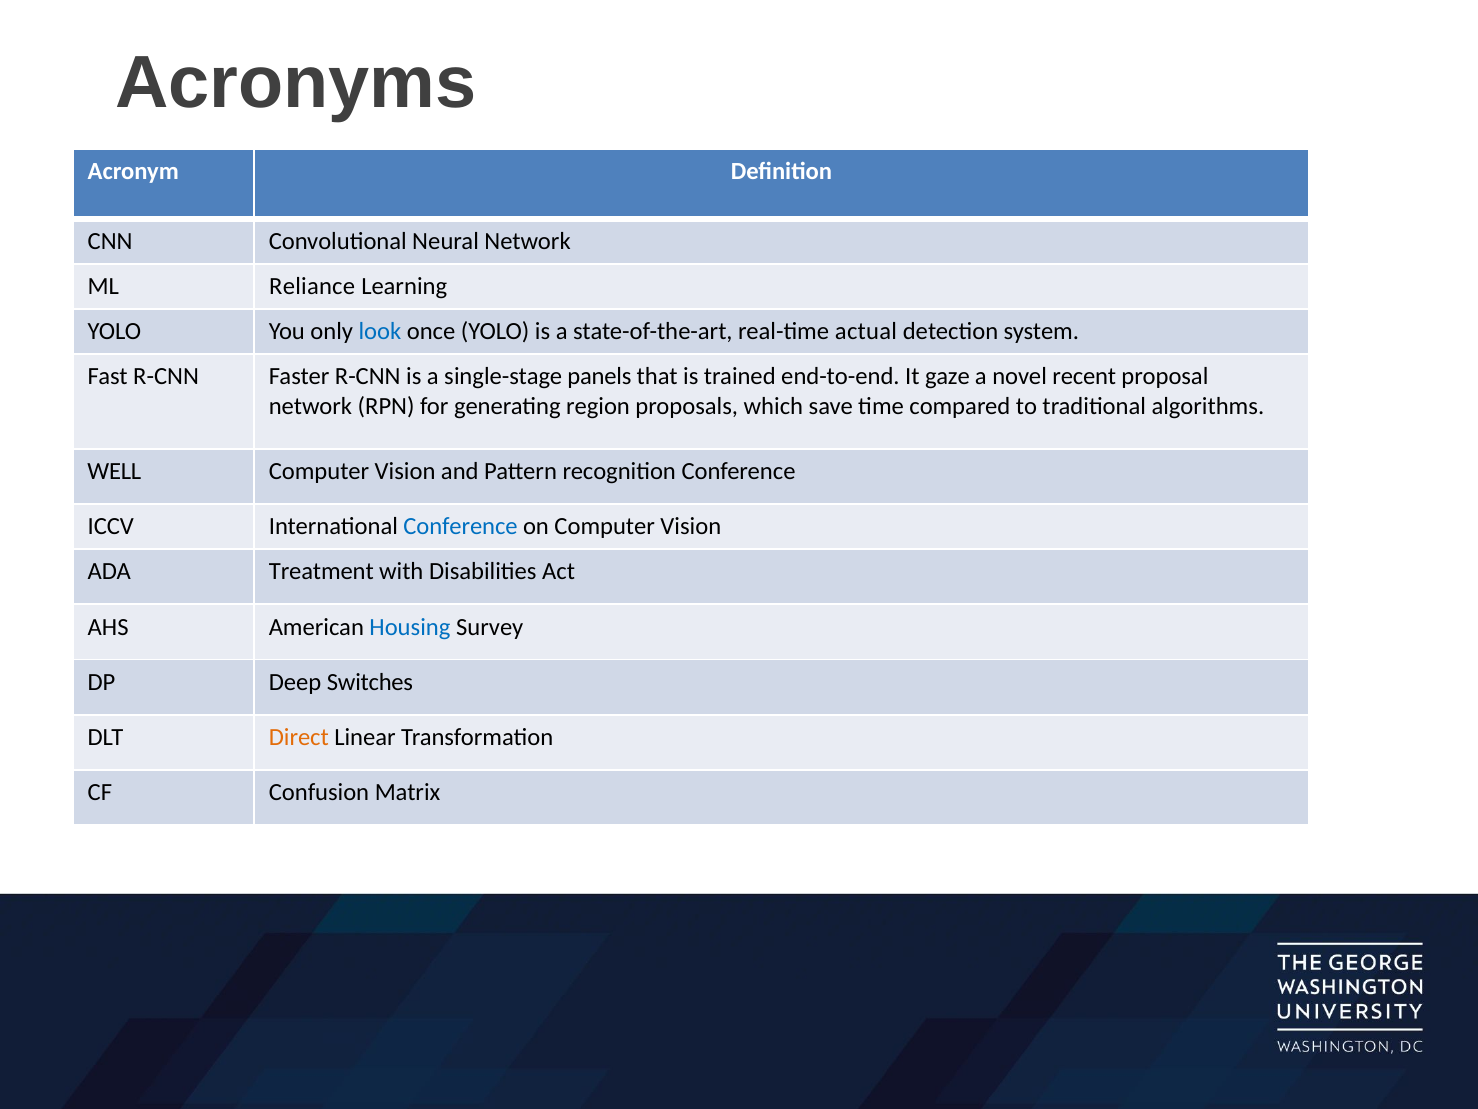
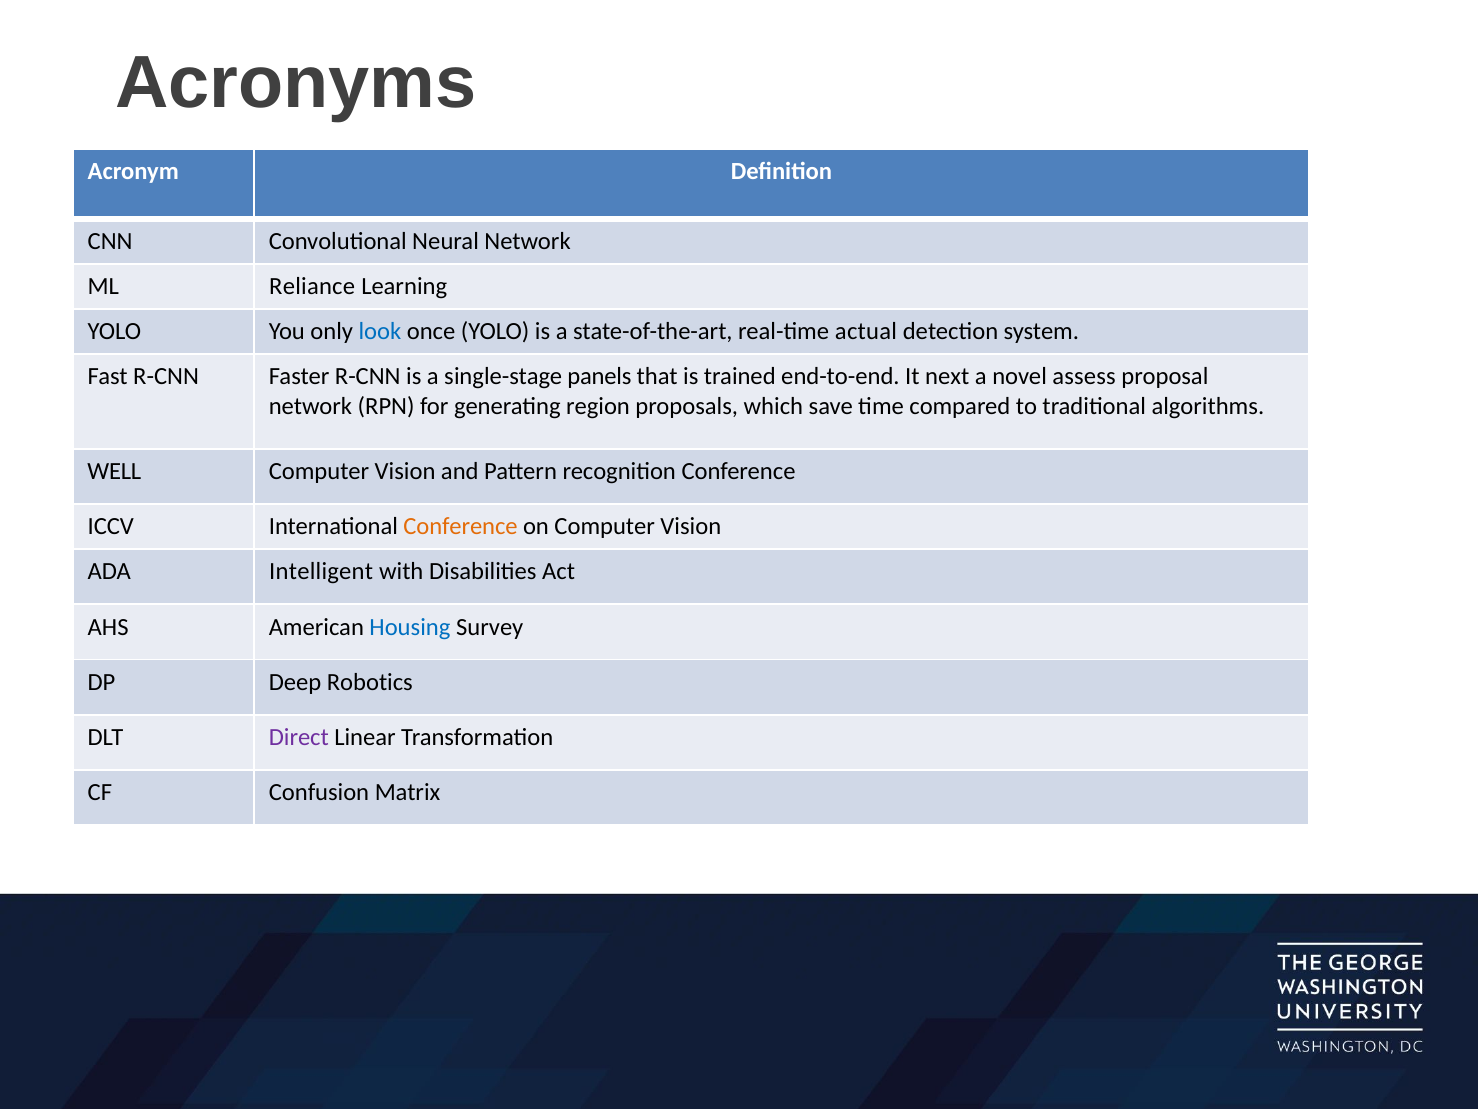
gaze: gaze -> next (947, 376)
recent: recent -> assess (1084, 376)
Conference colour: blue -> orange (460, 527)
Treatment: Treatment -> Intelligent (321, 571)
Switches: Switches -> Robotics (370, 682)
Direct colour: orange -> purple (299, 737)
